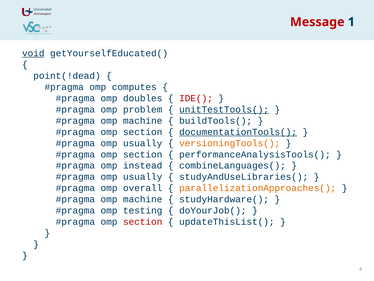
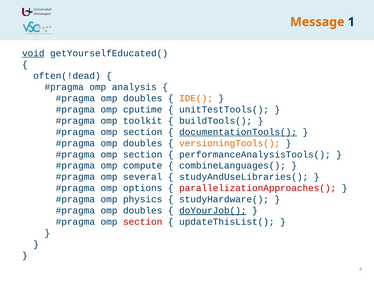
Message colour: red -> orange (317, 22)
point(!dead: point(!dead -> often(!dead (67, 76)
computes: computes -> analysis (134, 87)
IDE( colour: red -> orange (196, 98)
problem: problem -> cputime (143, 109)
unitTestTools( underline: present -> none (224, 109)
machine: machine -> toolkit (143, 120)
usually: usually -> doubles (143, 143)
instead: instead -> compute (143, 165)
usually: usually -> several (143, 177)
overall: overall -> options (143, 188)
parallelizationApproaches( colour: orange -> red (258, 188)
machine: machine -> physics (143, 199)
testing: testing -> doubles (143, 210)
doYourJob( underline: none -> present (213, 210)
